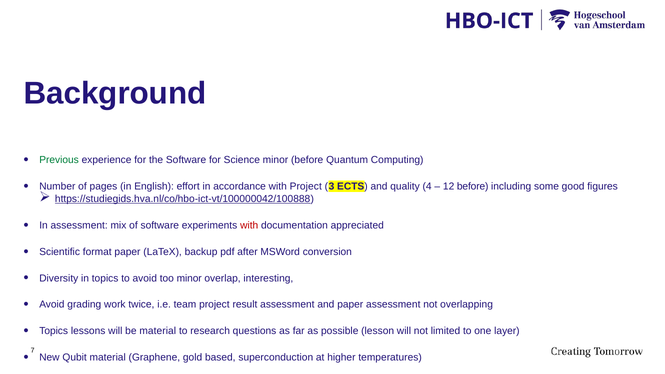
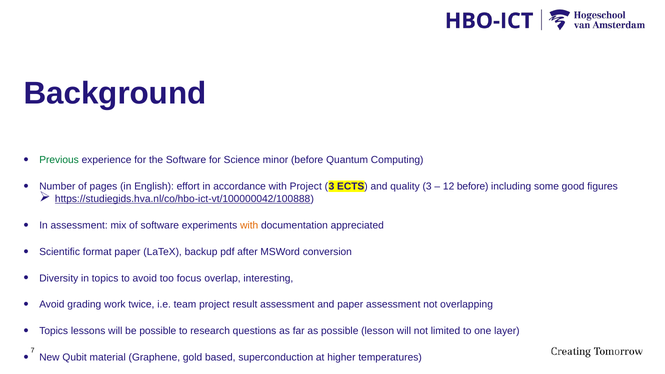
quality 4: 4 -> 3 (427, 187)
with colour: red -> orange (249, 225)
too minor: minor -> focus (189, 278)
be material: material -> possible (158, 331)
